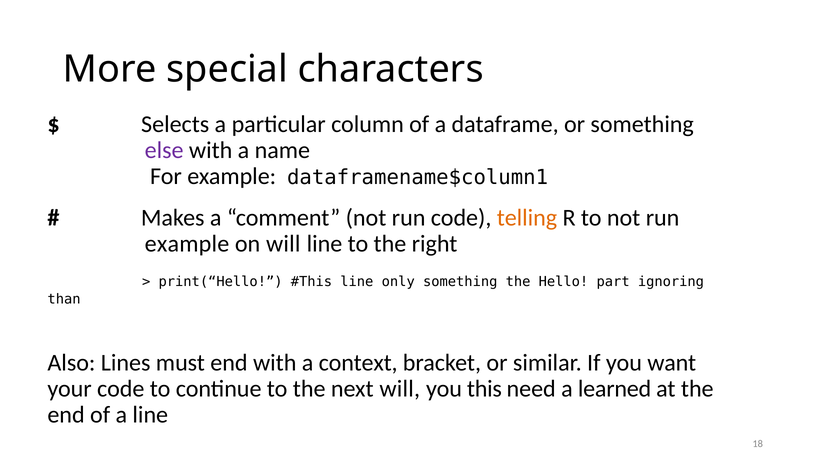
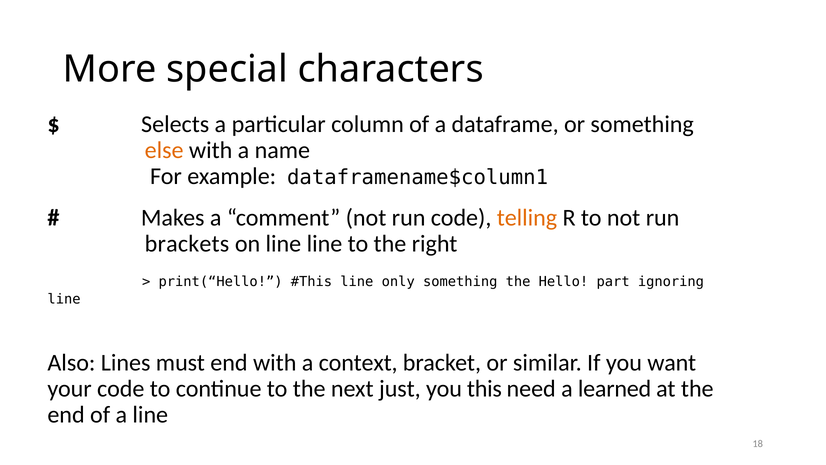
else colour: purple -> orange (164, 150)
example: example -> brackets (187, 244)
on will: will -> line (283, 244)
than: than -> line (64, 299)
next will: will -> just (400, 388)
